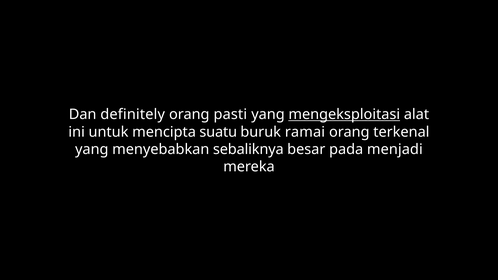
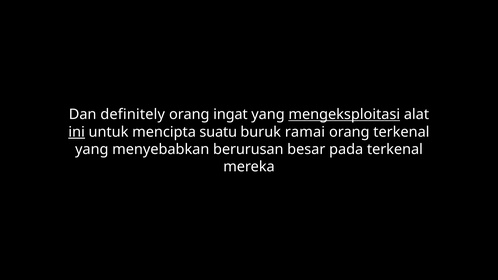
pasti: pasti -> ingat (230, 115)
ini underline: none -> present (77, 132)
sebaliknya: sebaliknya -> berurusan (248, 149)
pada menjadi: menjadi -> terkenal (395, 149)
